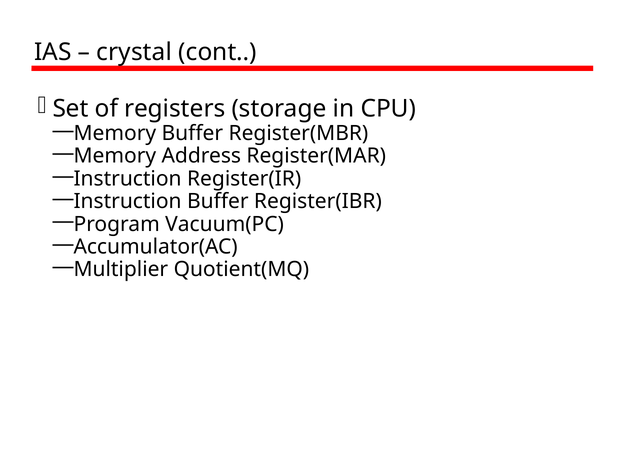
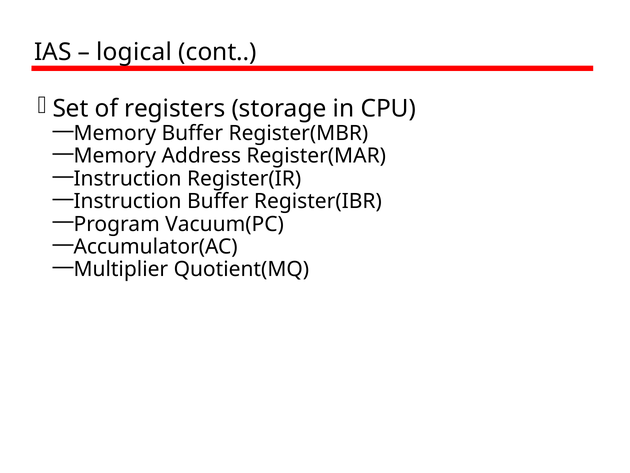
crystal: crystal -> logical (134, 52)
